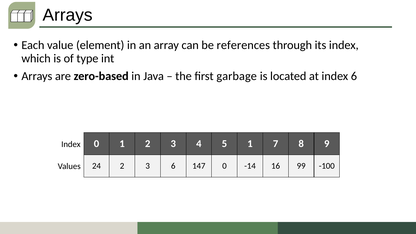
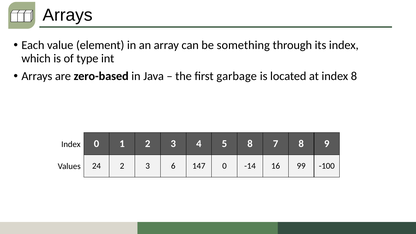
references: references -> something (243, 45)
index 6: 6 -> 8 (354, 76)
5 1: 1 -> 8 (250, 144)
